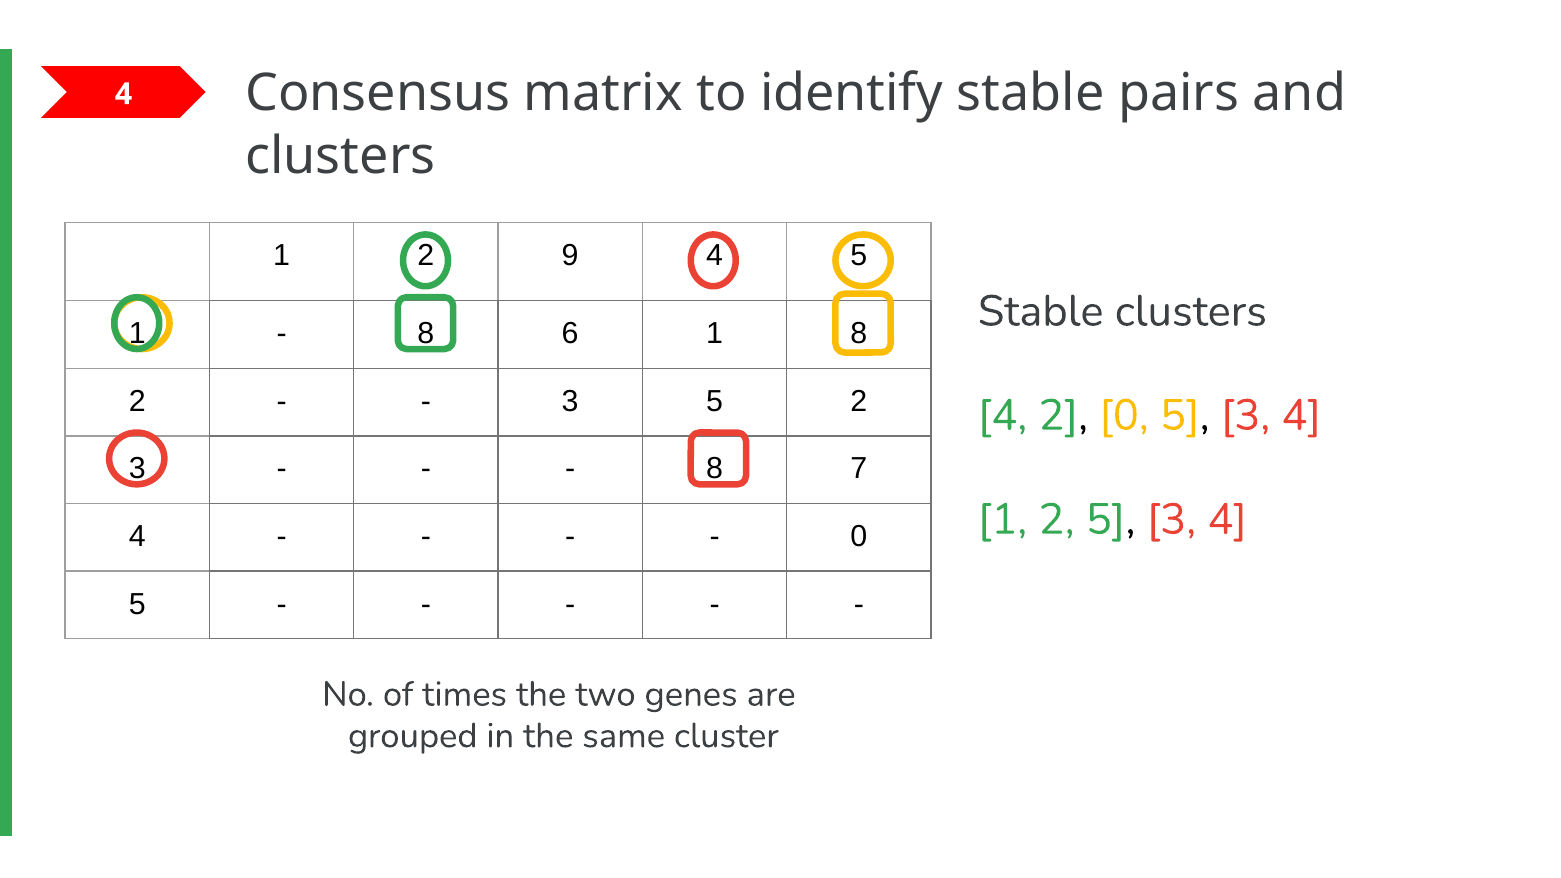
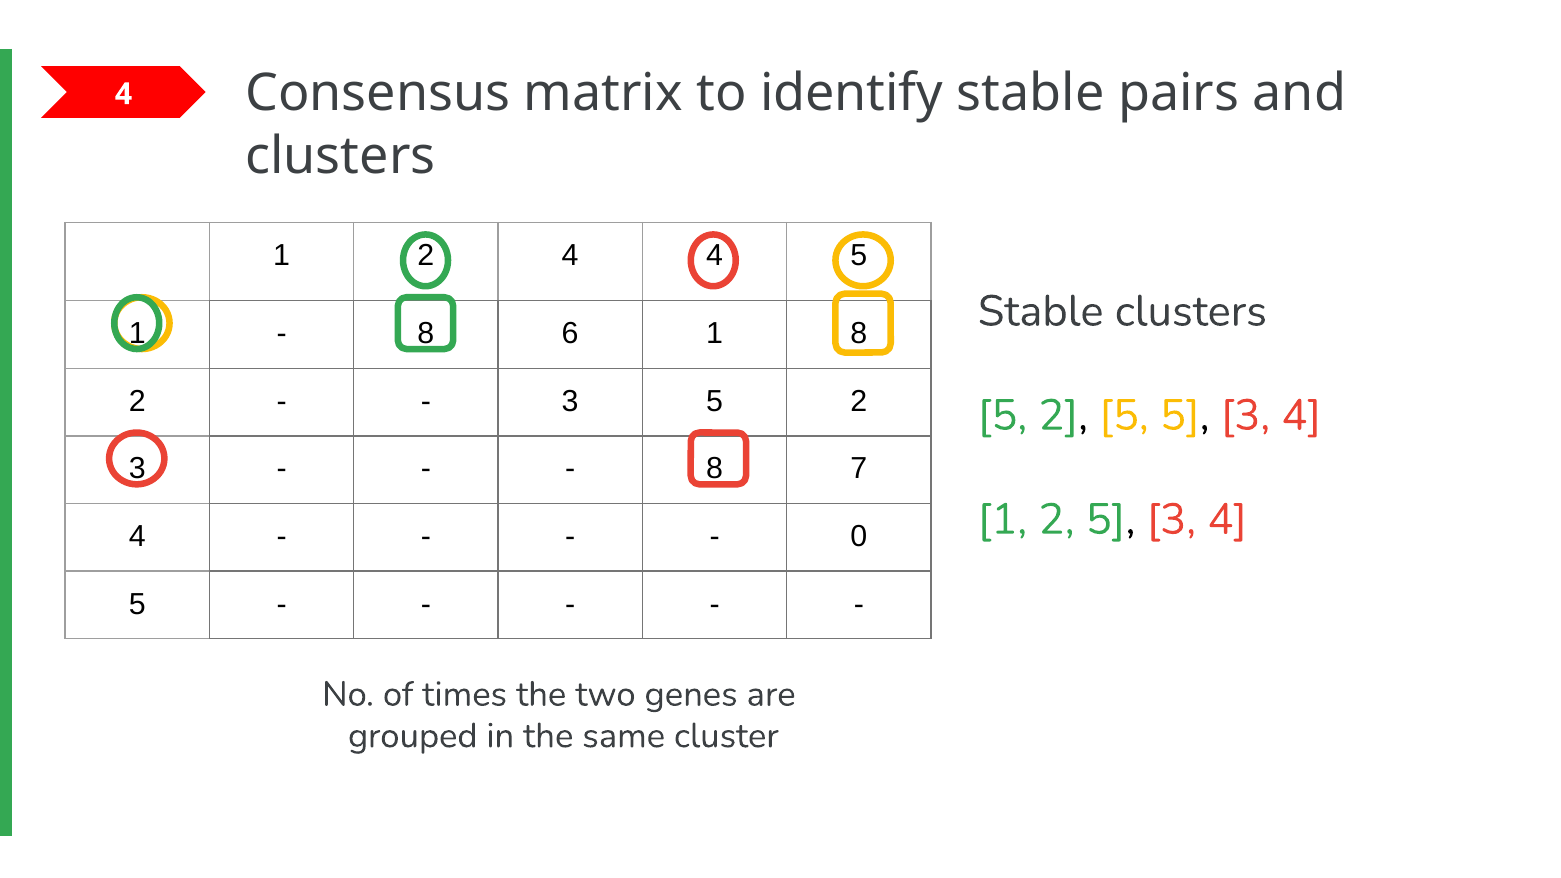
2 9: 9 -> 4 (570, 256)
4: 4 -> 5 (1002, 415)
0: 0 -> 5 (1124, 415)
